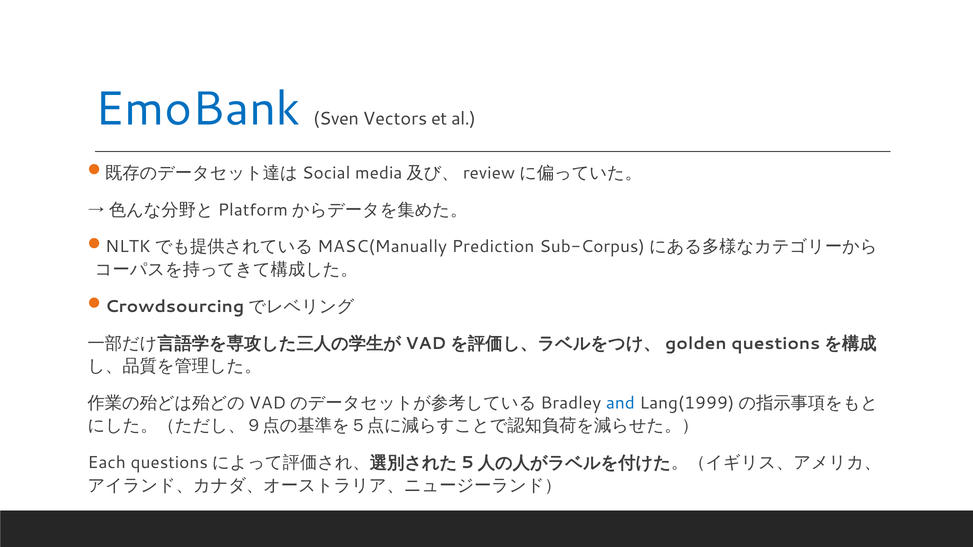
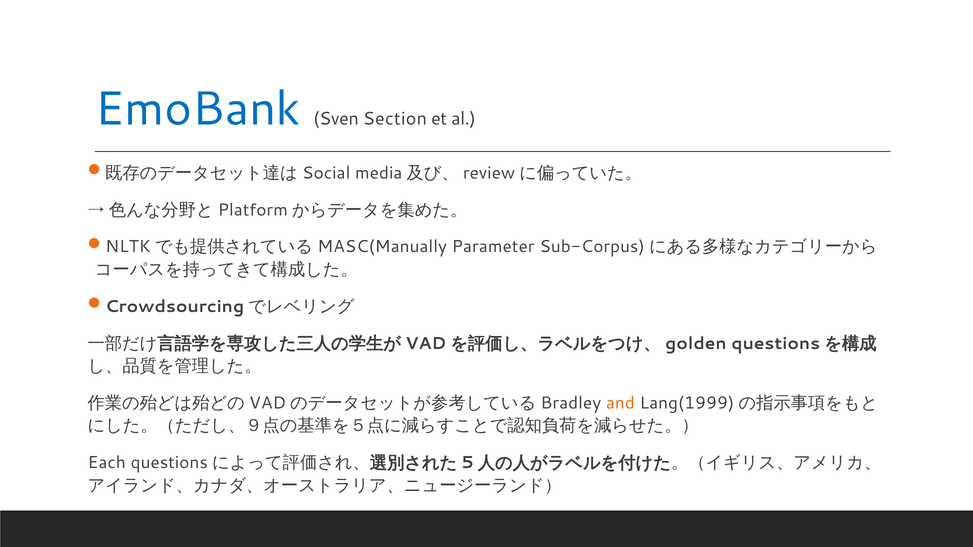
Vectors: Vectors -> Section (395, 119)
Prediction: Prediction -> Parameter (493, 247)
and colour: blue -> orange (620, 403)
